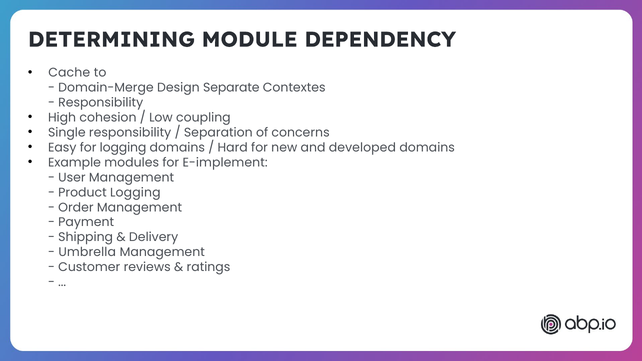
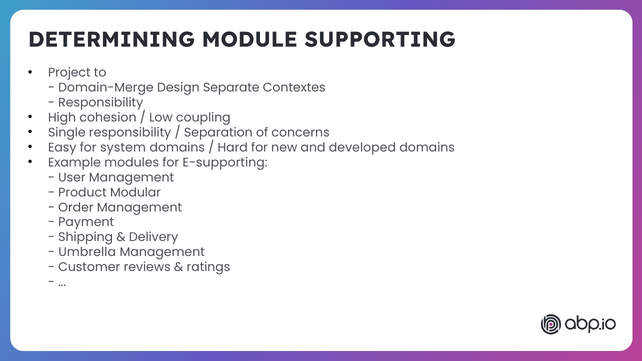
DEPENDENCY: DEPENDENCY -> SUPPORTING (380, 40)
Cache: Cache -> Project (69, 73)
for logging: logging -> system (123, 148)
E-implement: E-implement -> E-supporting (225, 162)
Product Logging: Logging -> Modular (135, 192)
